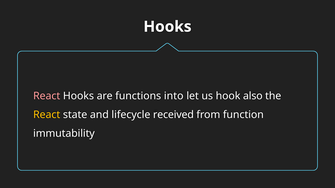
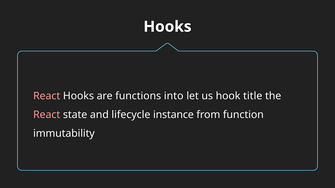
also: also -> title (253, 96)
React colour: yellow -> pink (47, 115)
received: received -> instance (173, 115)
